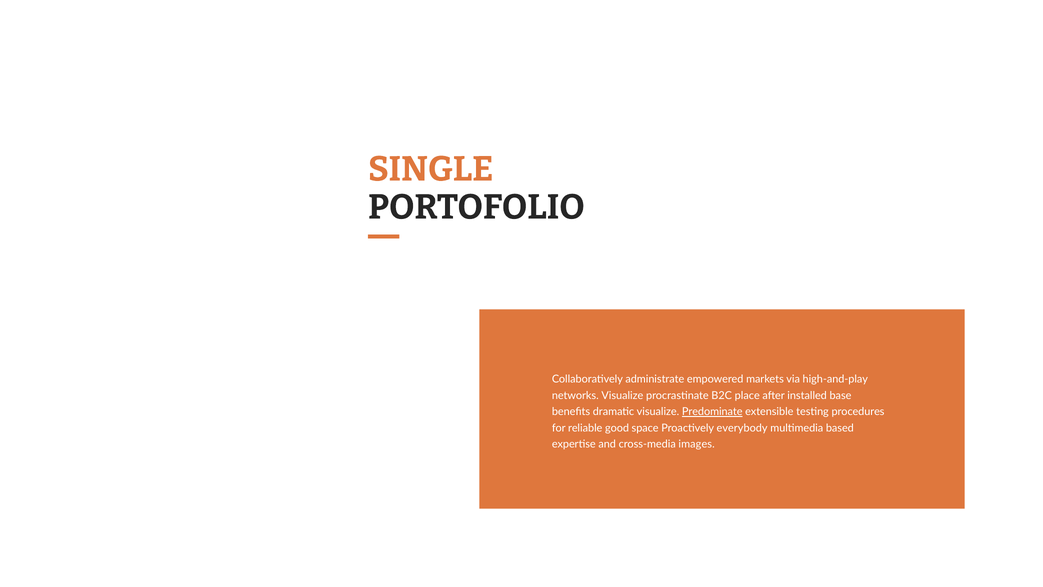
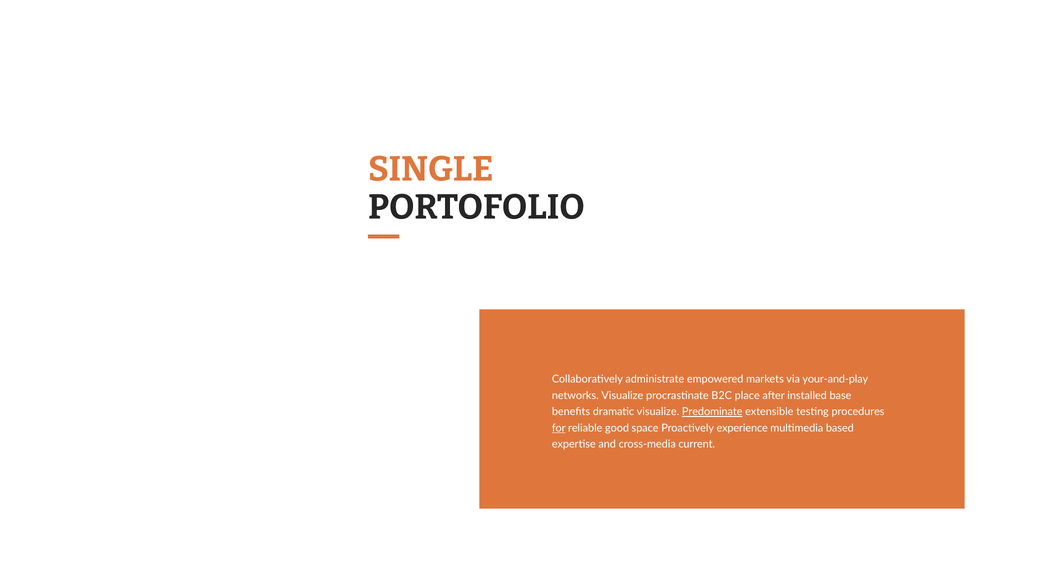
high-and-play: high-and-play -> your-and-play (835, 379)
for underline: none -> present (559, 428)
everybody: everybody -> experience (742, 428)
images: images -> current (697, 444)
